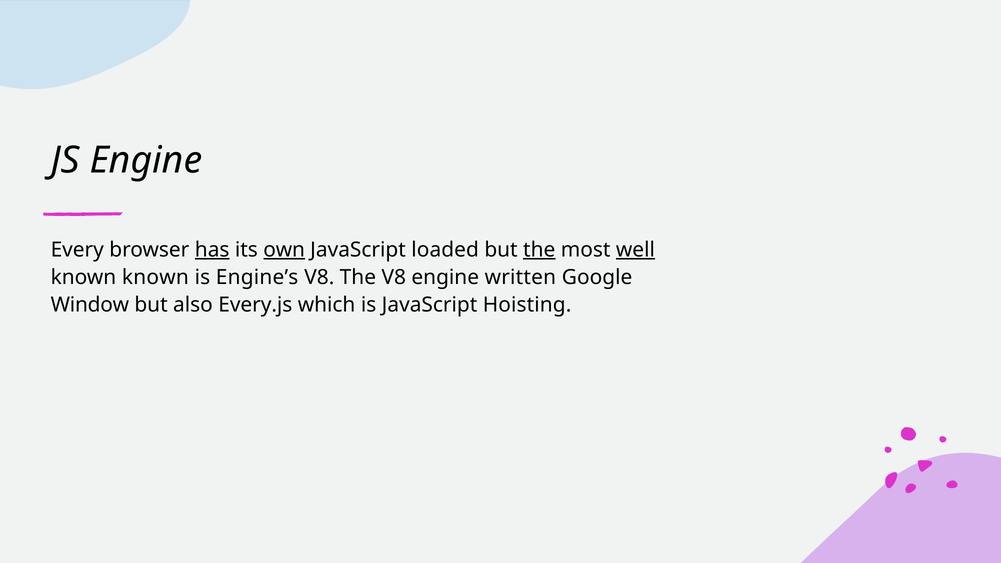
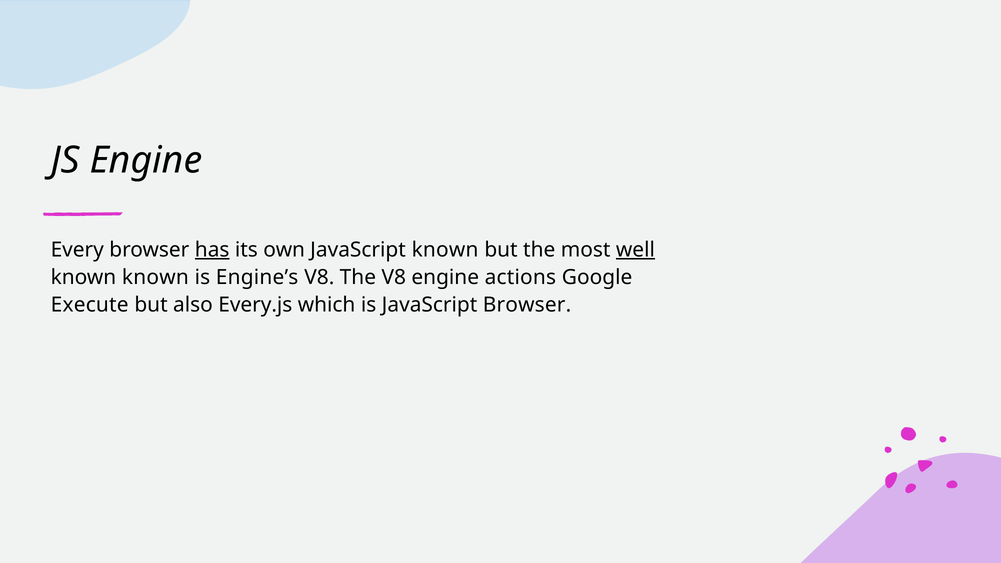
own underline: present -> none (284, 250)
JavaScript loaded: loaded -> known (445, 250)
the underline: present -> none (539, 250)
written: written -> actions (520, 277)
Window: Window -> Execute (90, 305)
JavaScript Hoisting: Hoisting -> Browser (527, 305)
